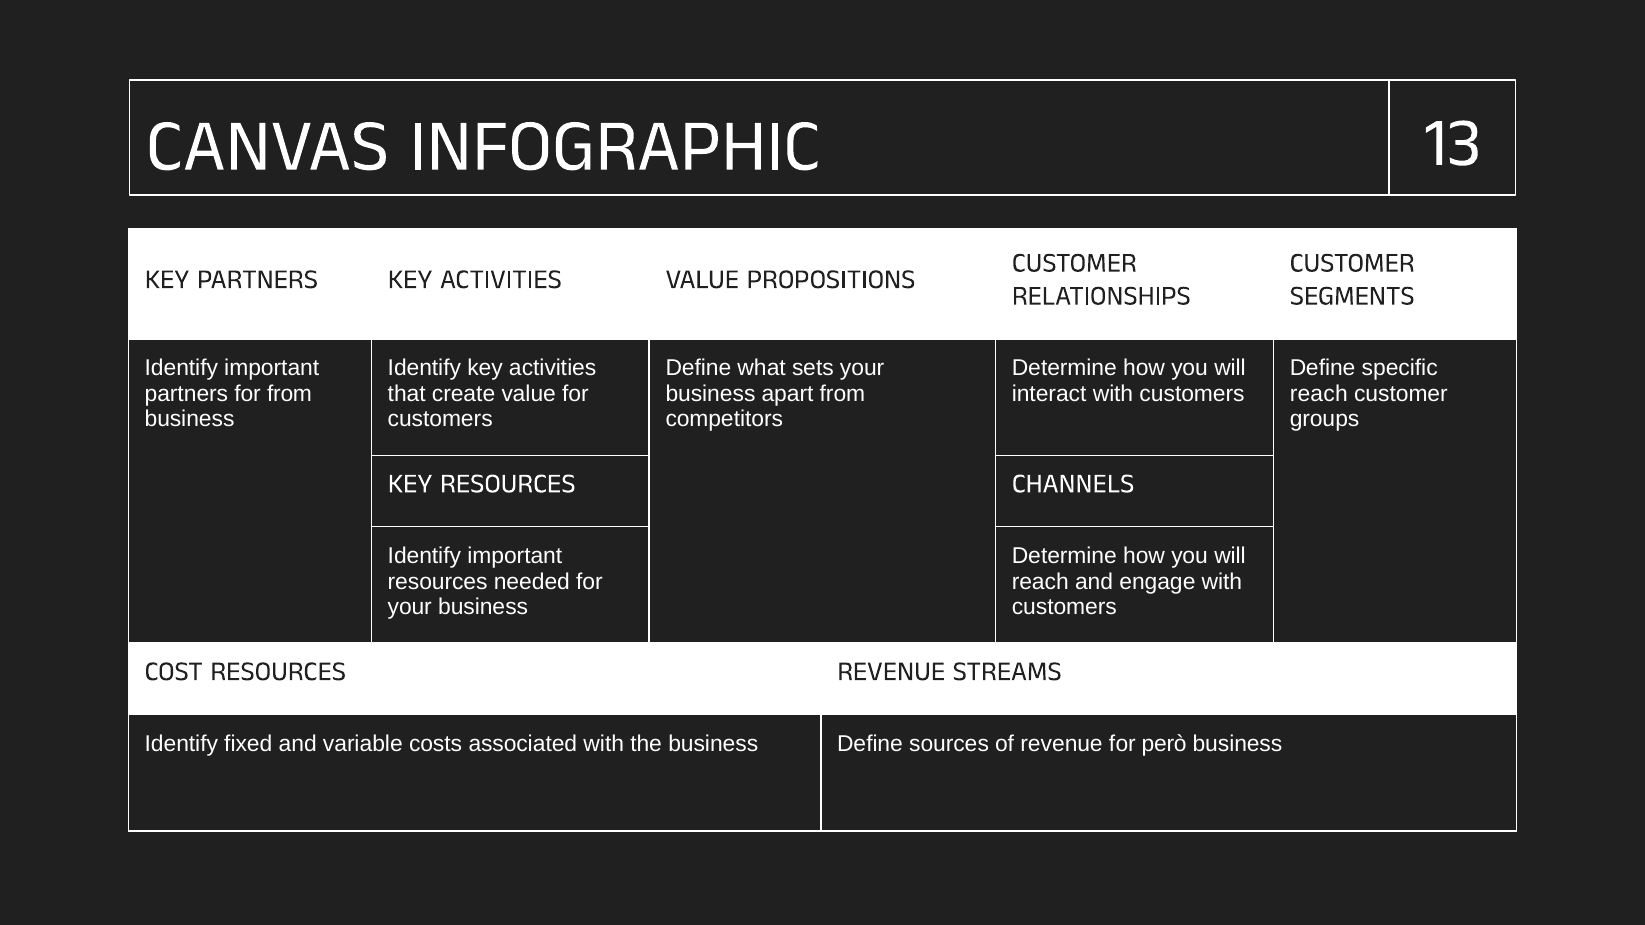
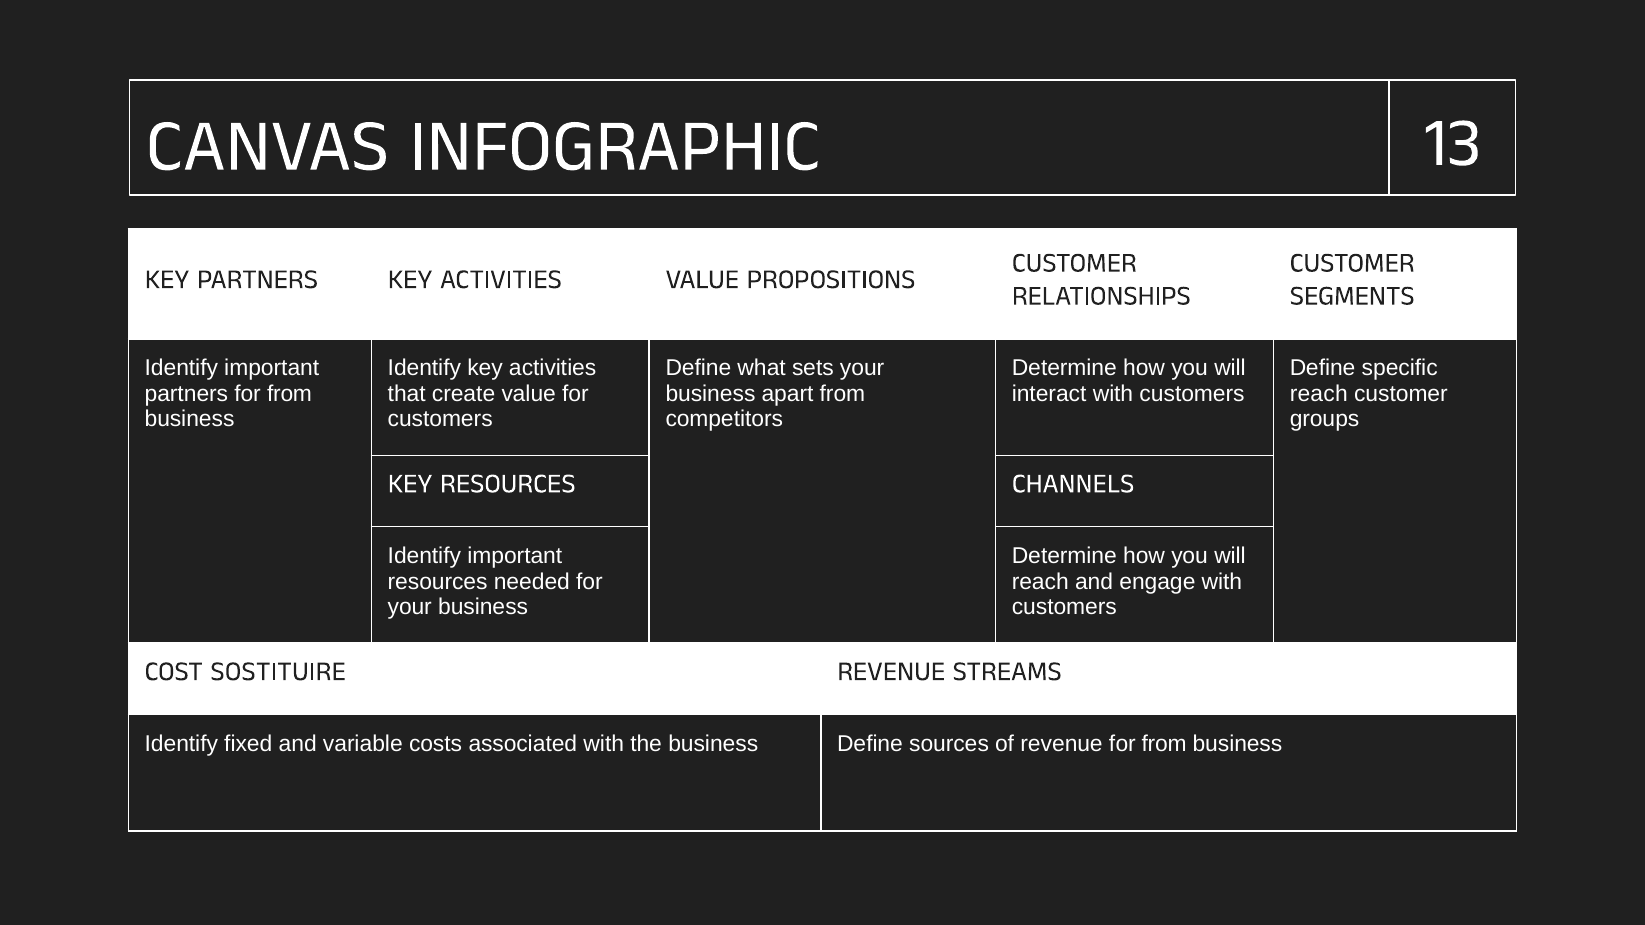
COST RESOURCES: RESOURCES -> SOSTITUIRE (278, 671)
revenue for però: però -> from (1164, 744)
